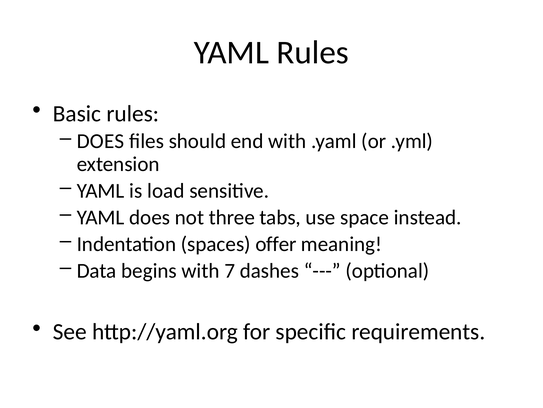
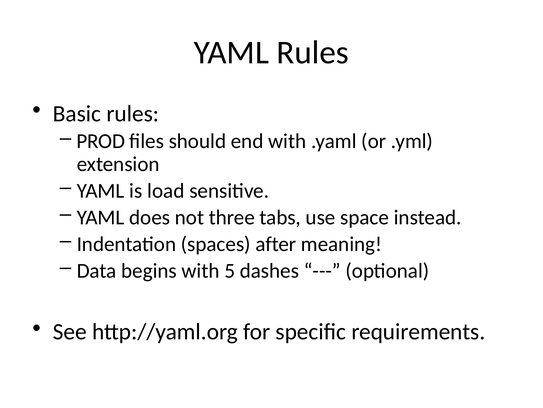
DOES: DOES -> PROD (101, 141)
offer: offer -> after (276, 244)
7: 7 -> 5 (230, 270)
